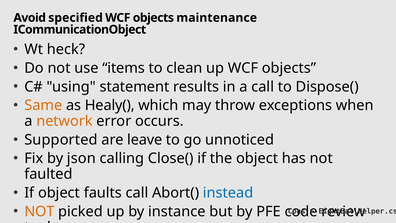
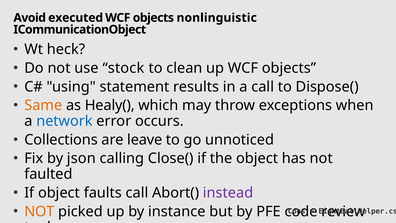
specified: specified -> executed (76, 18)
maintenance: maintenance -> nonlinguistic (217, 18)
items: items -> stock (123, 68)
network colour: orange -> blue (64, 121)
Supported: Supported -> Collections (61, 140)
instead colour: blue -> purple (228, 193)
